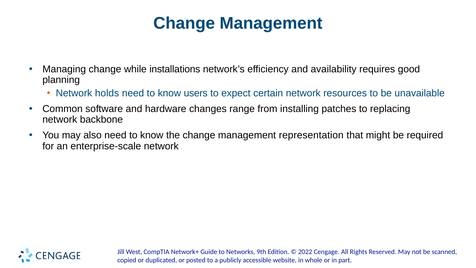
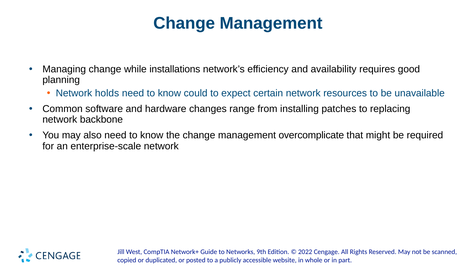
users: users -> could (196, 93)
representation: representation -> overcomplicate (311, 135)
